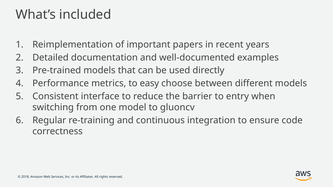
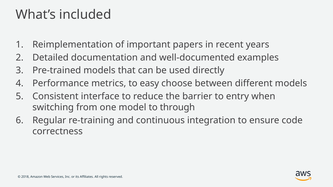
gluoncv: gluoncv -> through (177, 108)
